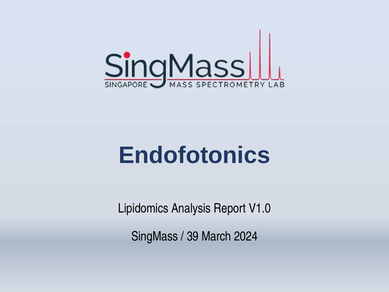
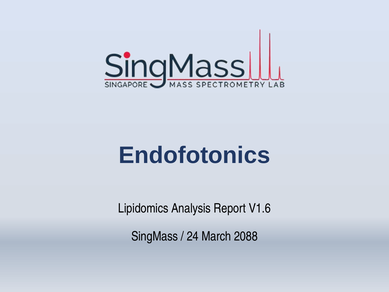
V1.0: V1.0 -> V1.6 (260, 208)
39: 39 -> 24 (193, 236)
2024: 2024 -> 2088 (246, 236)
